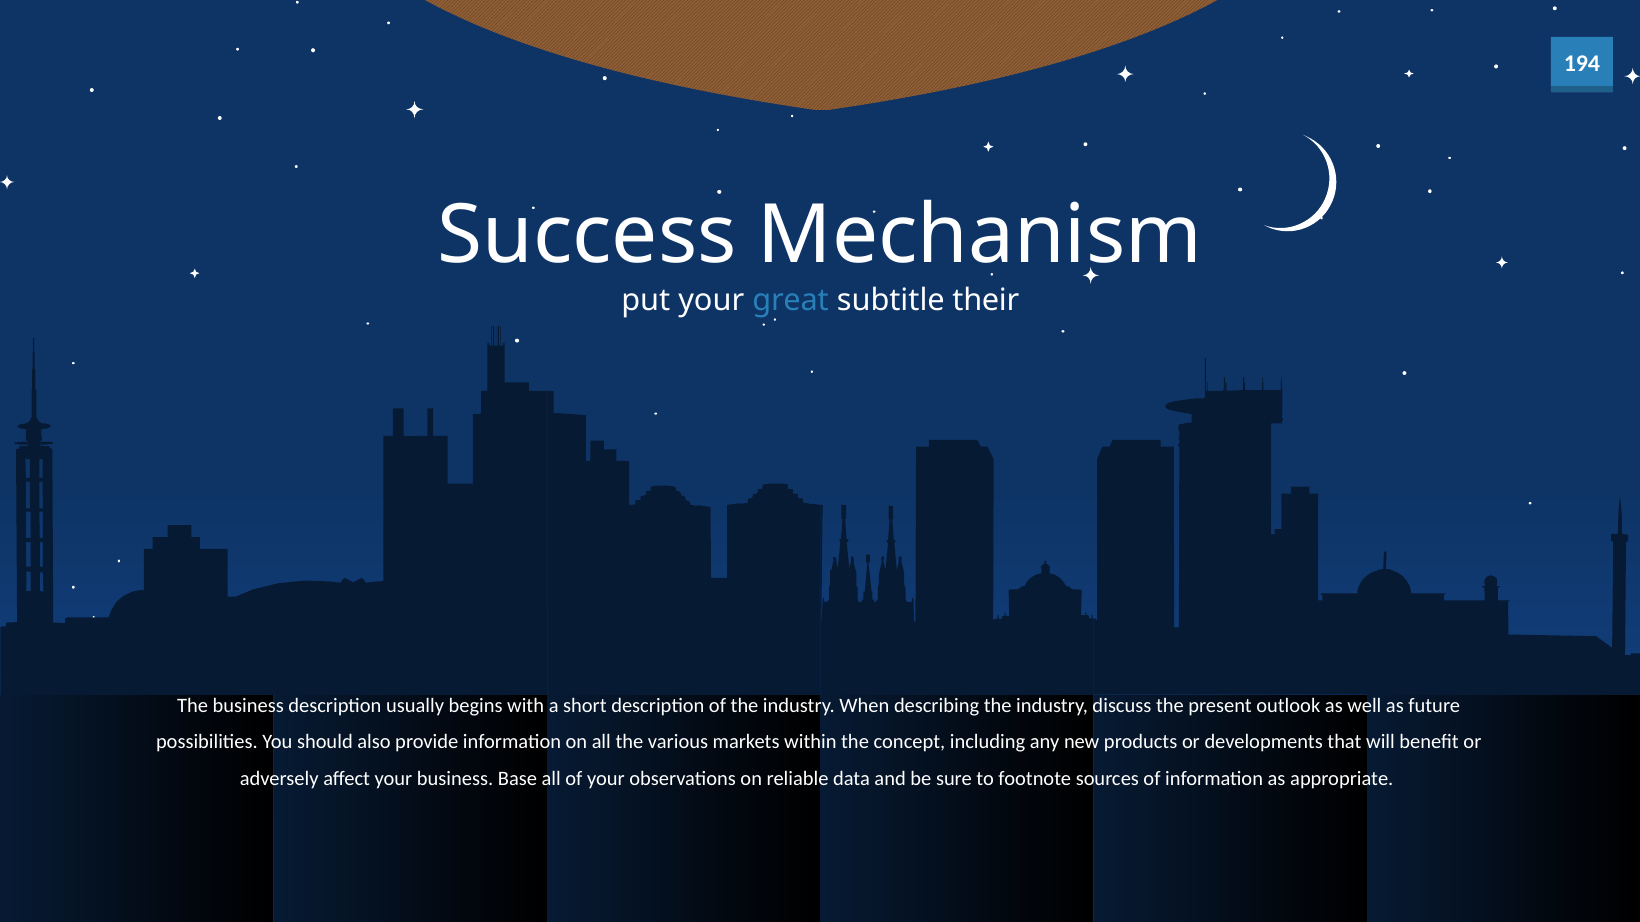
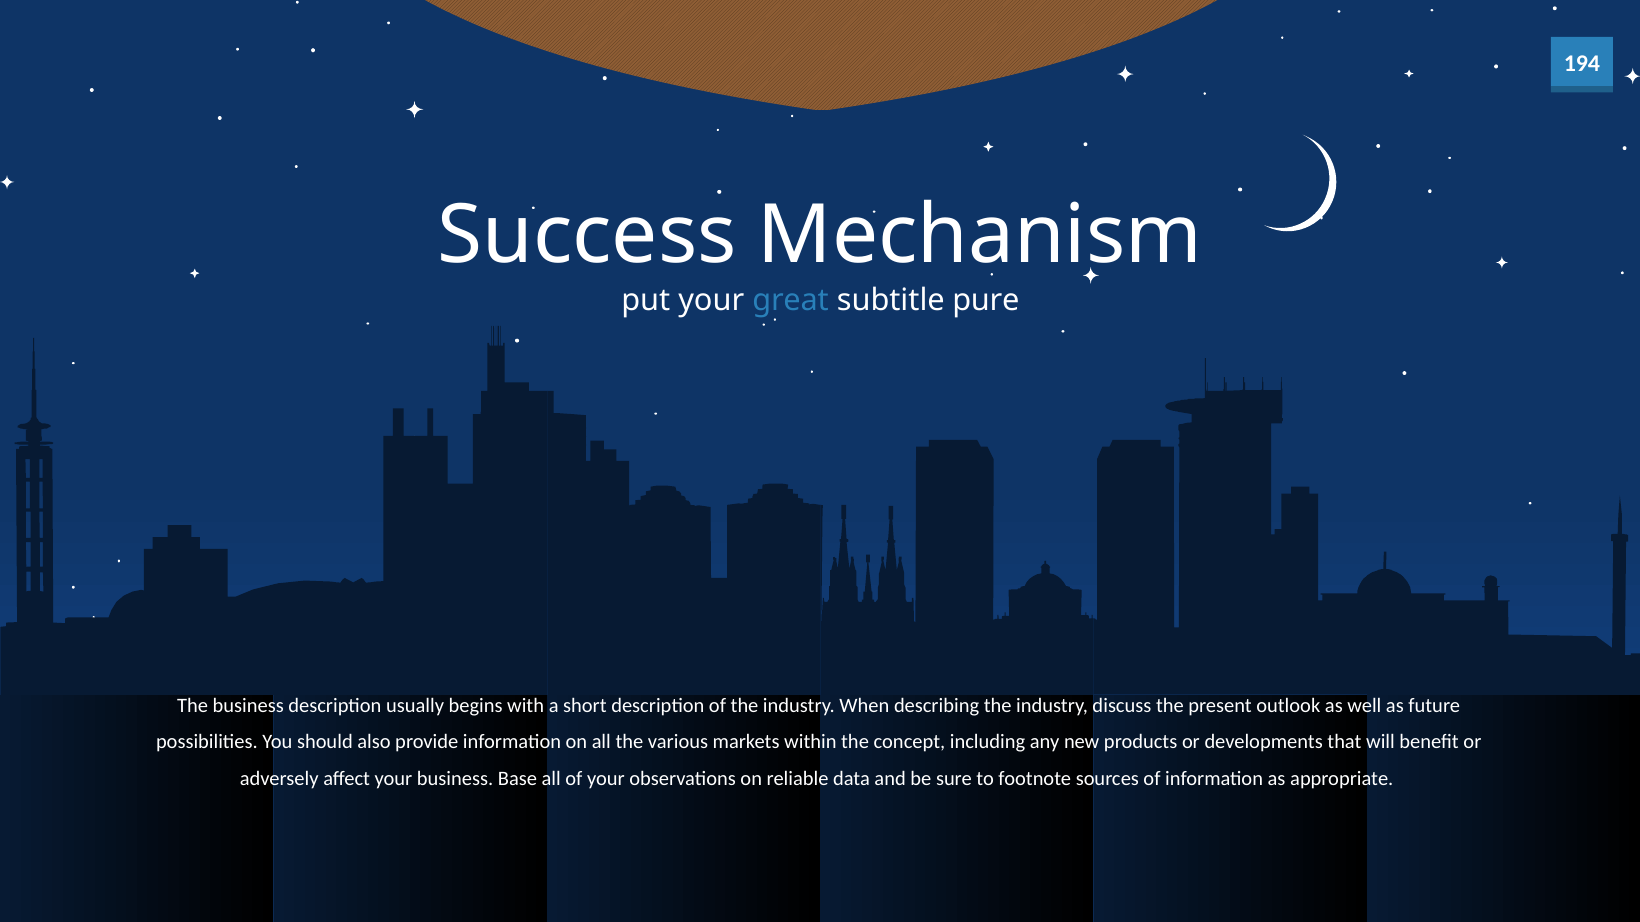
their: their -> pure (986, 300)
